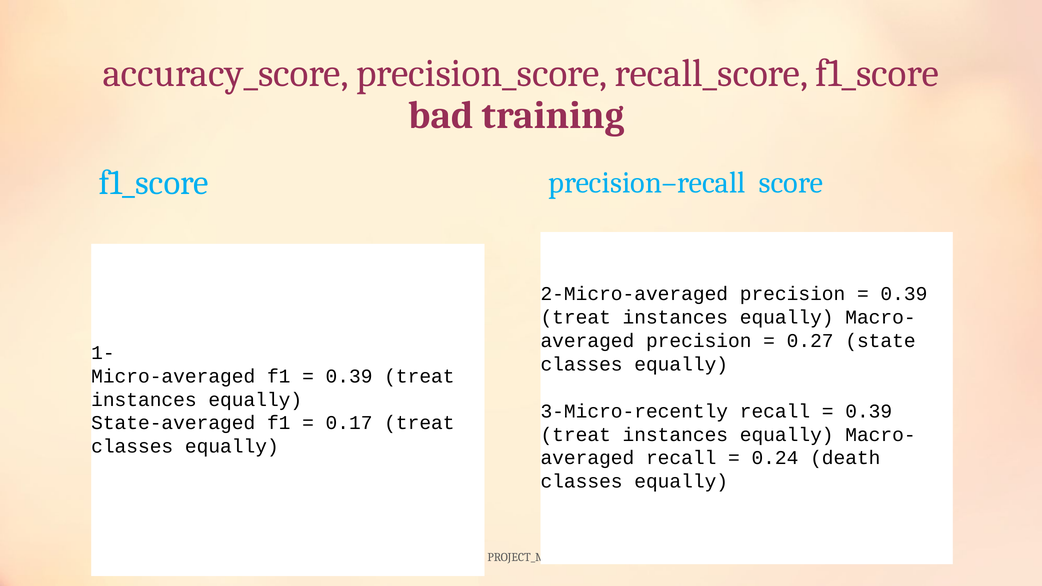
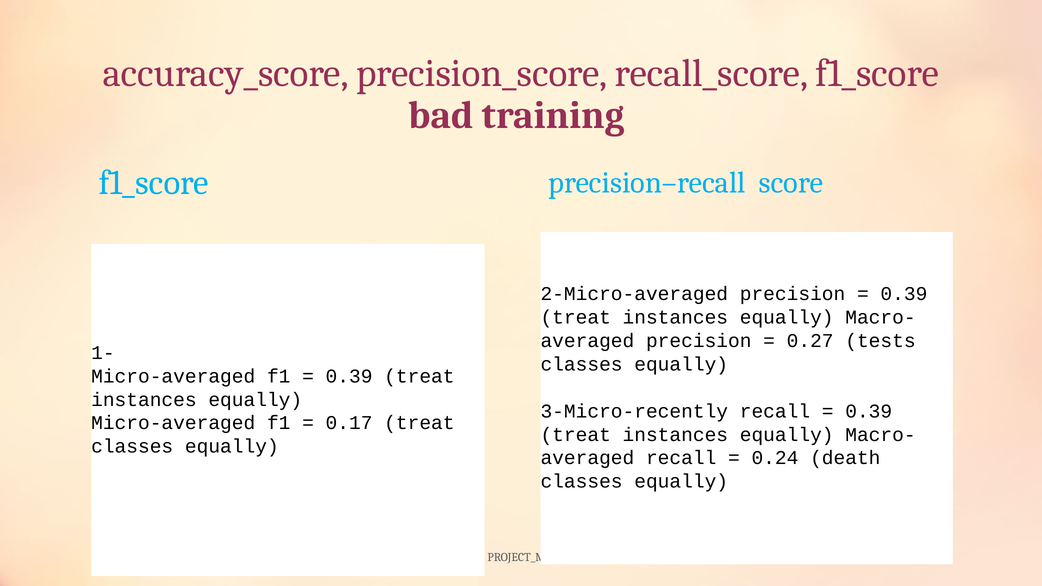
state: state -> tests (880, 341)
State-averaged: State-averaged -> Micro-averaged (173, 423)
